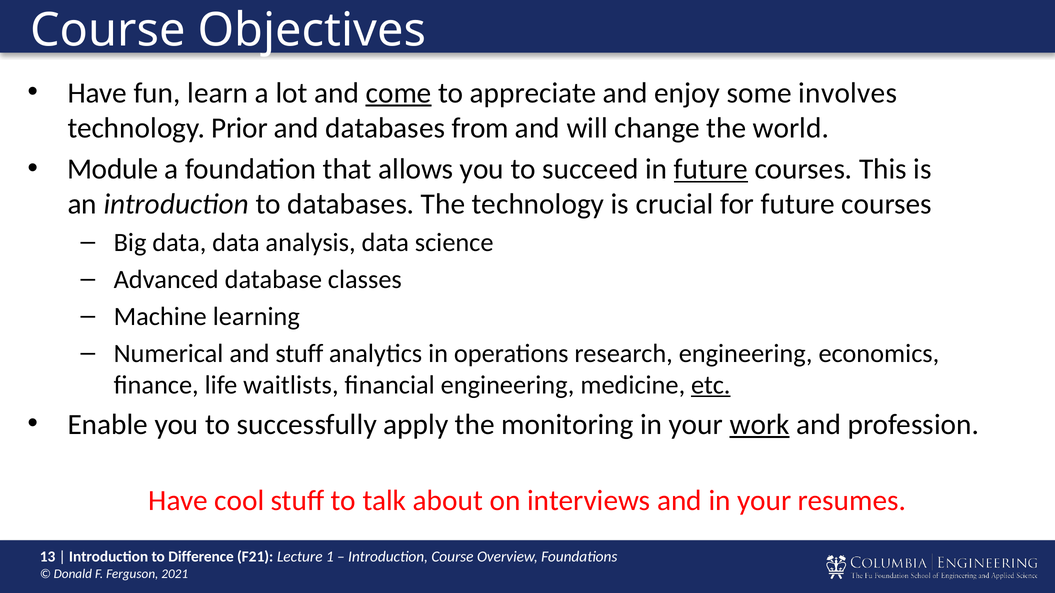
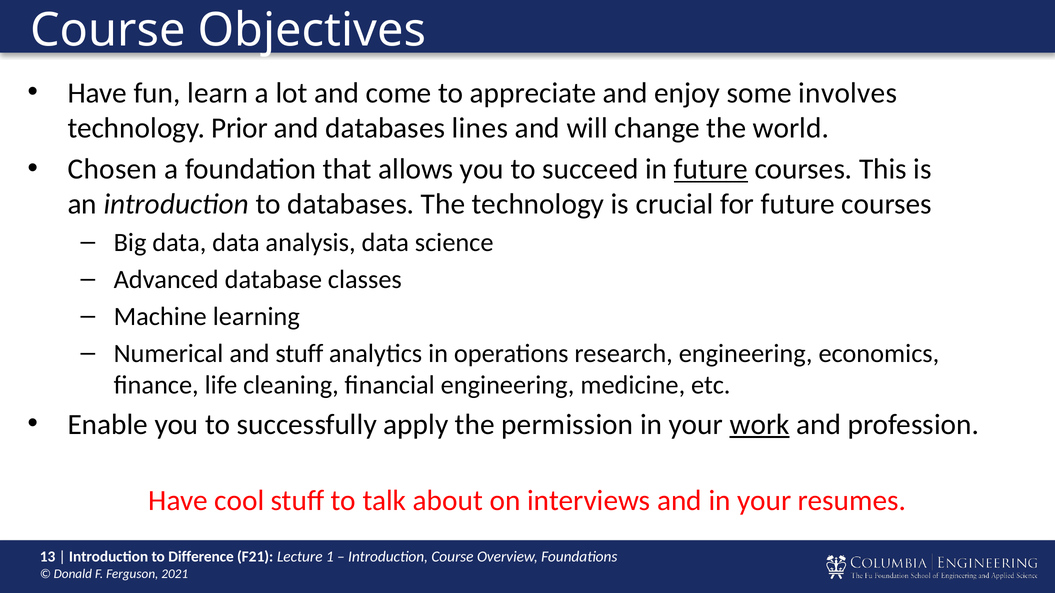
come underline: present -> none (399, 93)
from: from -> lines (480, 128)
Module: Module -> Chosen (112, 169)
waitlists: waitlists -> cleaning (291, 385)
etc underline: present -> none (711, 385)
monitoring: monitoring -> permission (567, 425)
